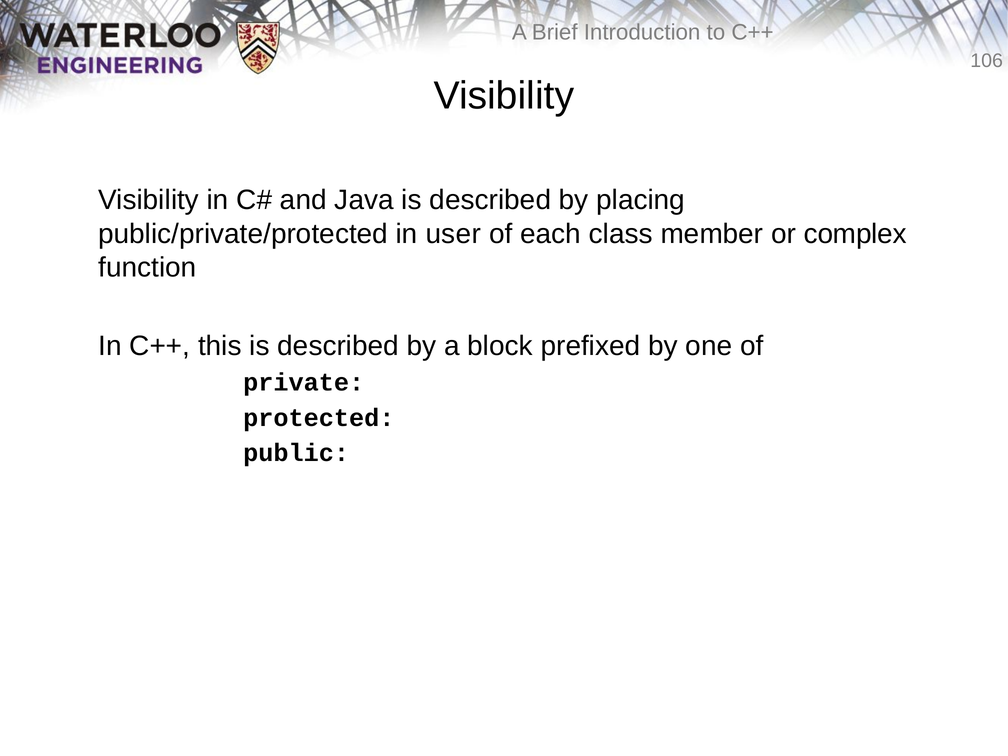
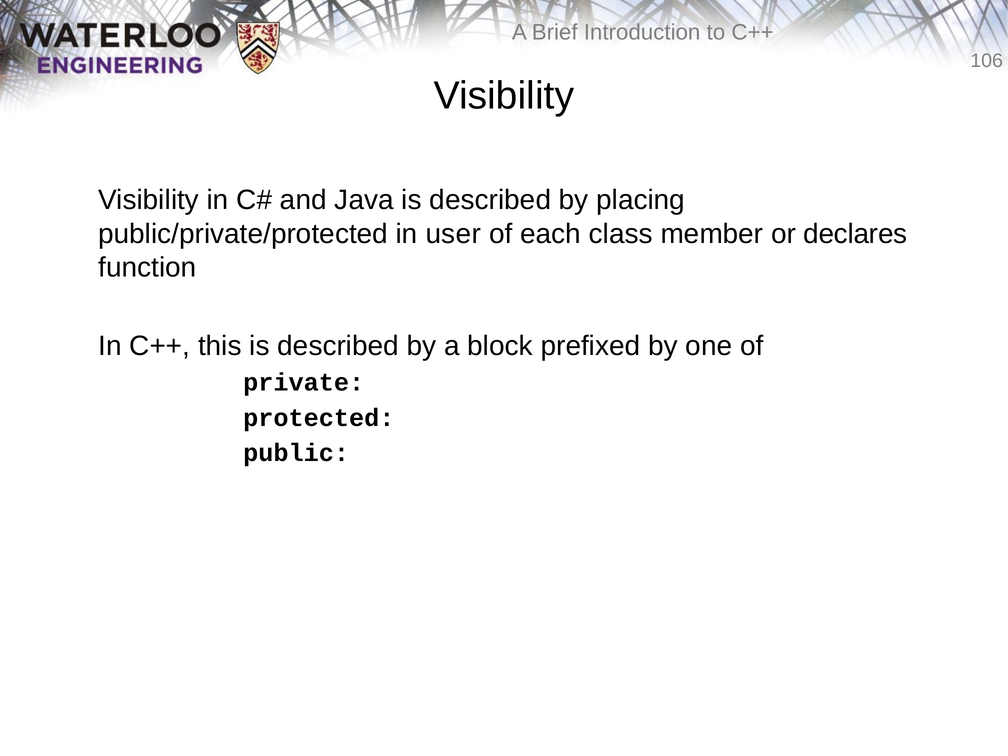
complex: complex -> declares (855, 234)
